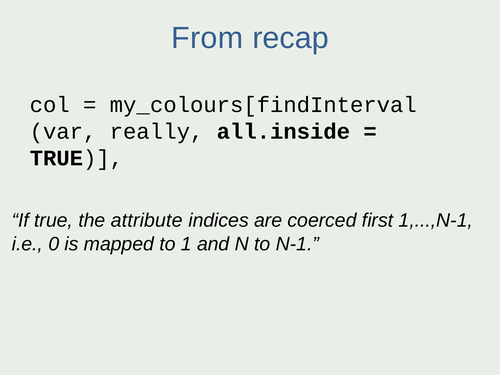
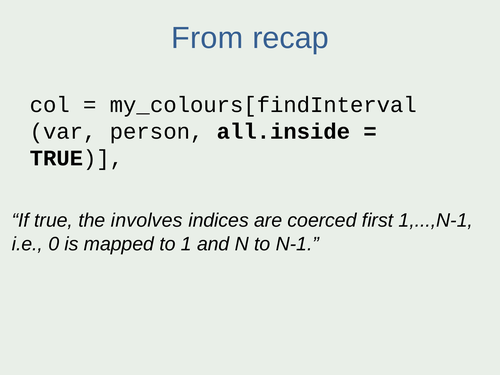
really: really -> person (157, 132)
attribute: attribute -> involves (147, 221)
